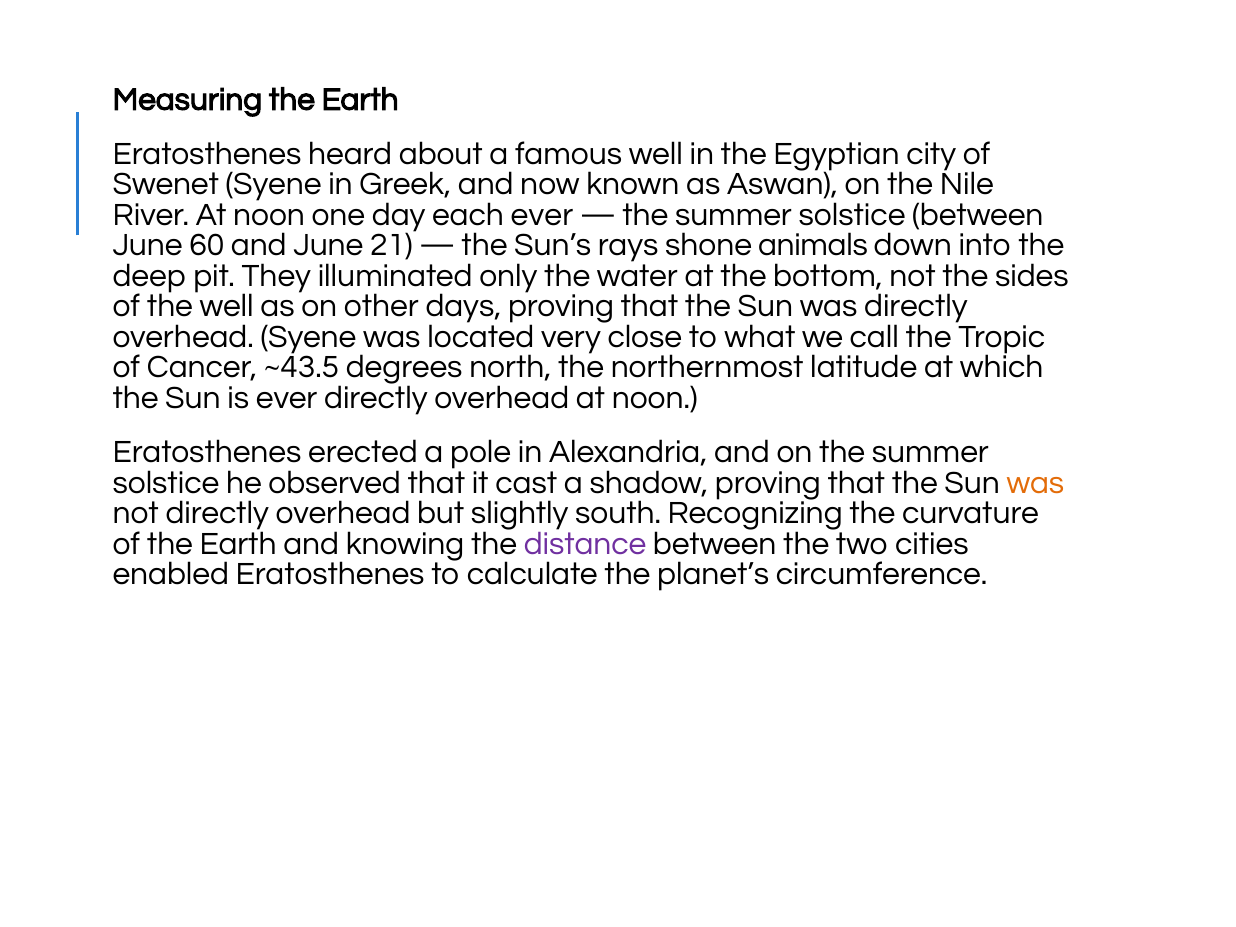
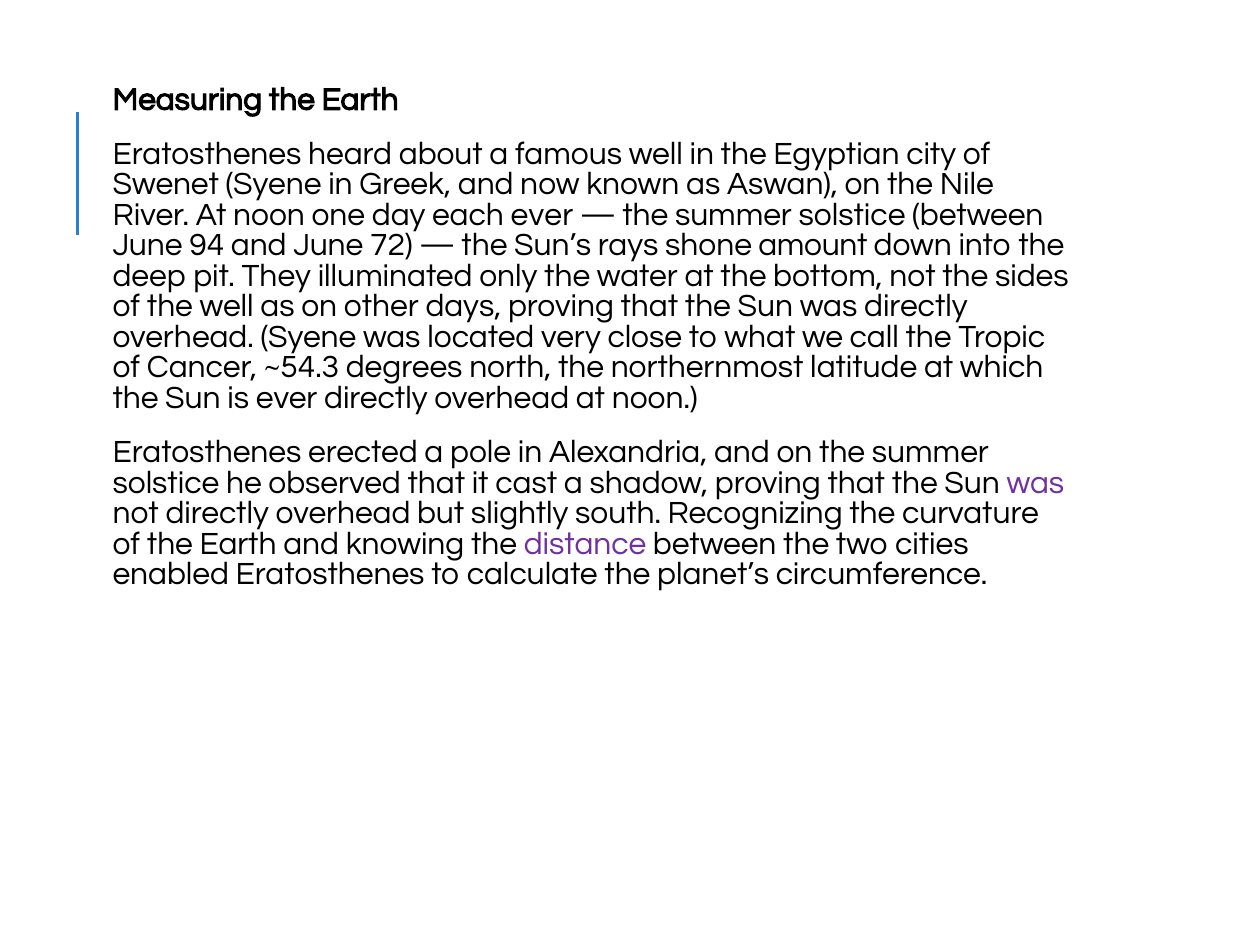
60: 60 -> 94 (207, 245)
21: 21 -> 72 (391, 245)
animals: animals -> amount (813, 245)
~43.5: ~43.5 -> ~54.3 (301, 367)
was colour: orange -> purple (1035, 483)
